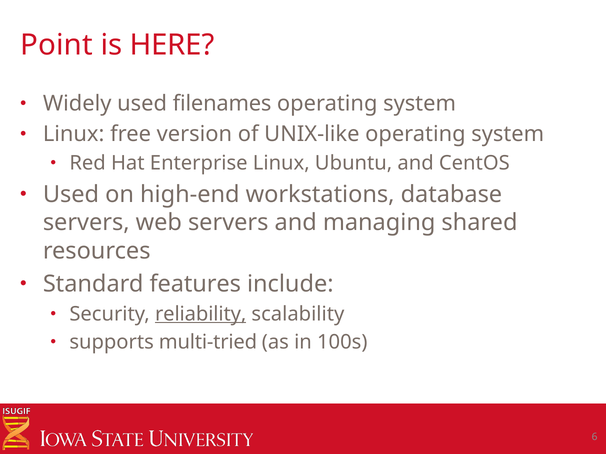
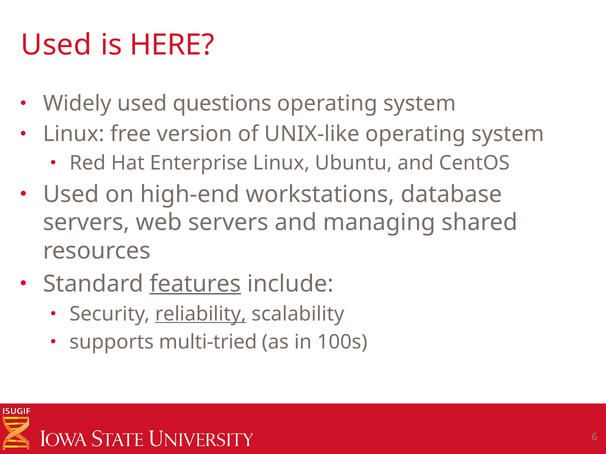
Point: Point -> Used (56, 45)
filenames: filenames -> questions (222, 104)
features underline: none -> present (195, 284)
